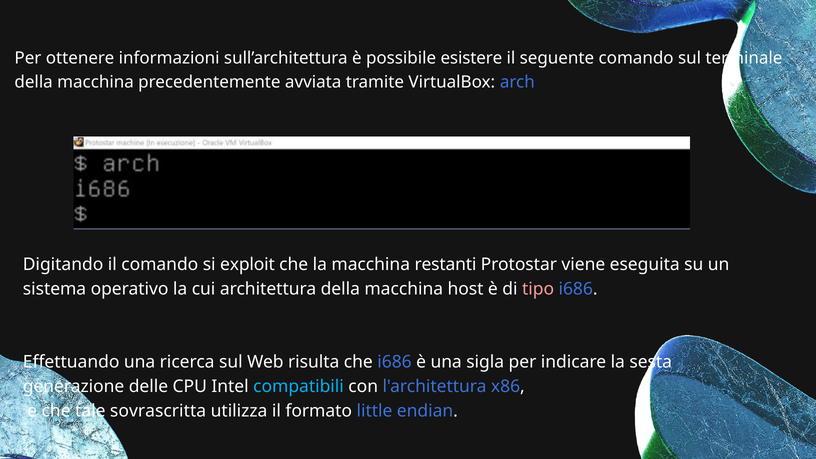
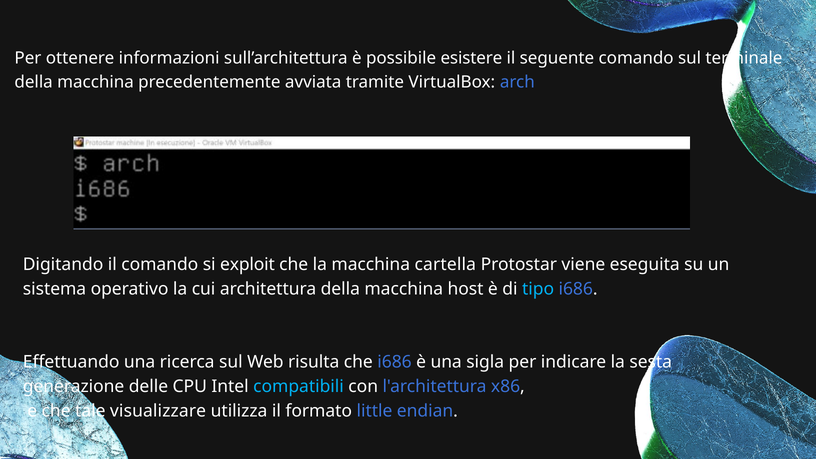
restanti: restanti -> cartella (445, 265)
tipo colour: pink -> light blue (538, 289)
sovrascritta: sovrascritta -> visualizzare (158, 411)
